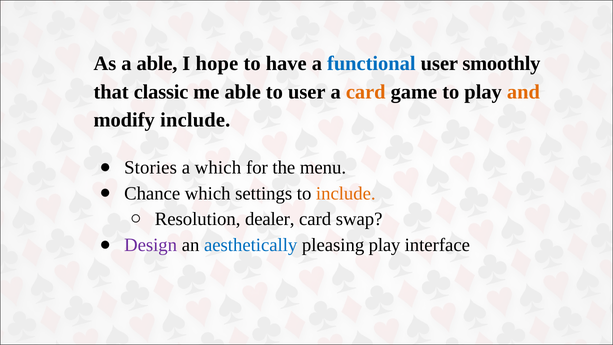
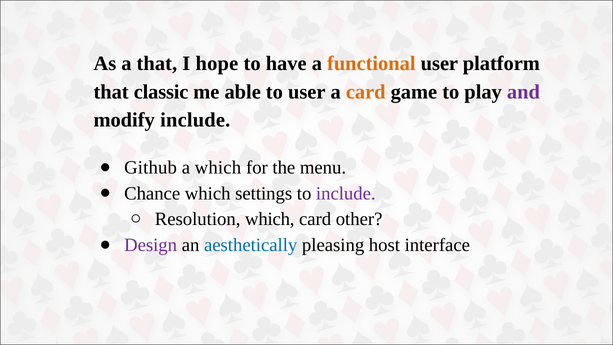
a able: able -> that (157, 64)
functional colour: blue -> orange (371, 64)
smoothly: smoothly -> platform (501, 64)
and colour: orange -> purple (523, 92)
Stories: Stories -> Github (151, 167)
include colour: orange -> purple (346, 193)
Resolution dealer: dealer -> which (270, 219)
swap: swap -> other (359, 219)
pleasing play: play -> host (384, 245)
